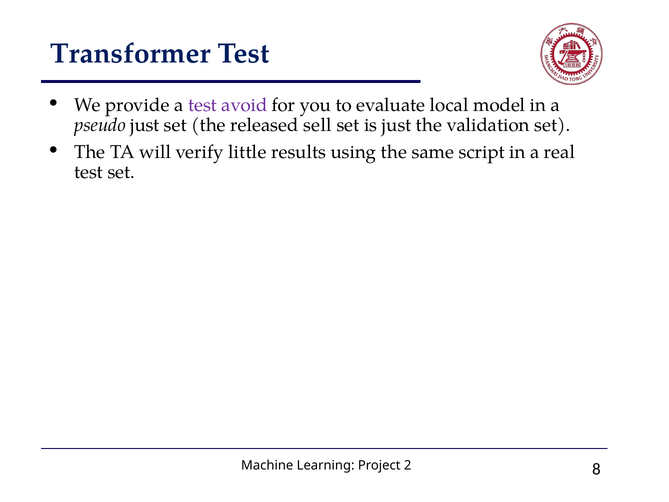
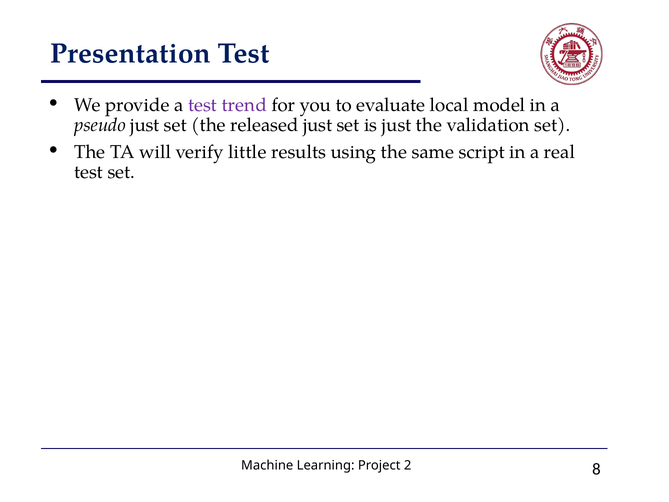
Transformer: Transformer -> Presentation (130, 54)
avoid: avoid -> trend (244, 105)
released sell: sell -> just (318, 125)
